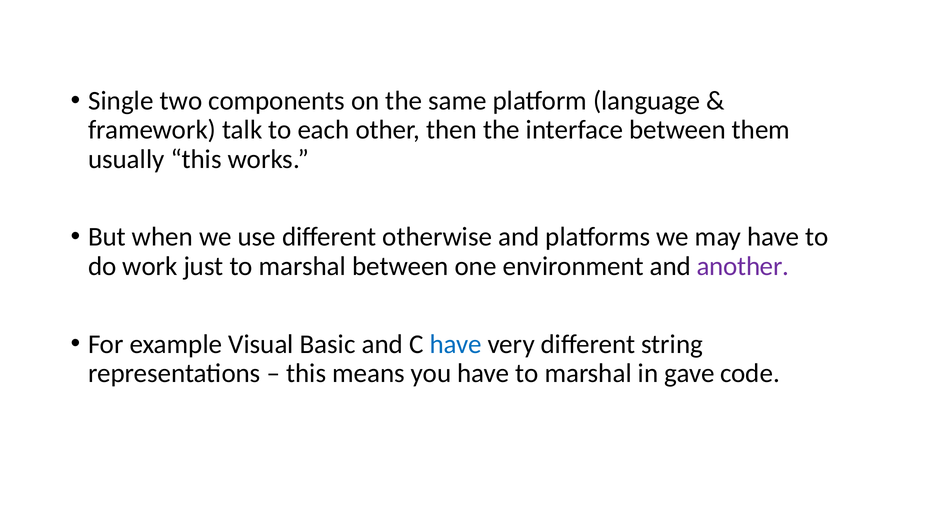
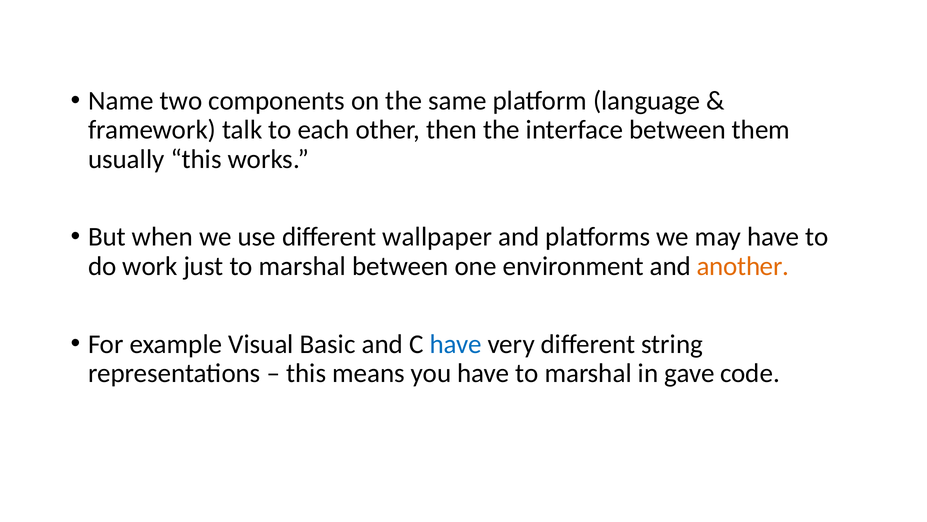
Single: Single -> Name (121, 101)
otherwise: otherwise -> wallpaper (437, 237)
another colour: purple -> orange (743, 266)
